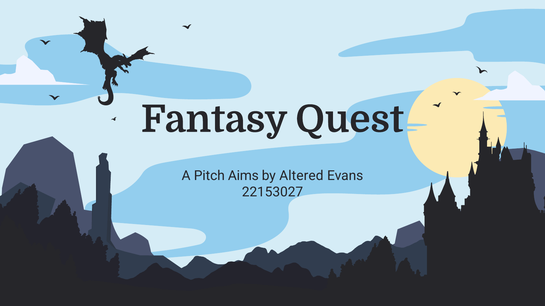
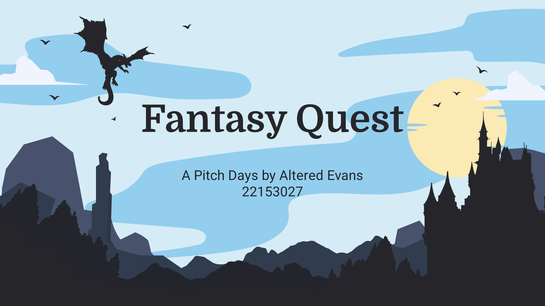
Aims: Aims -> Days (243, 176)
